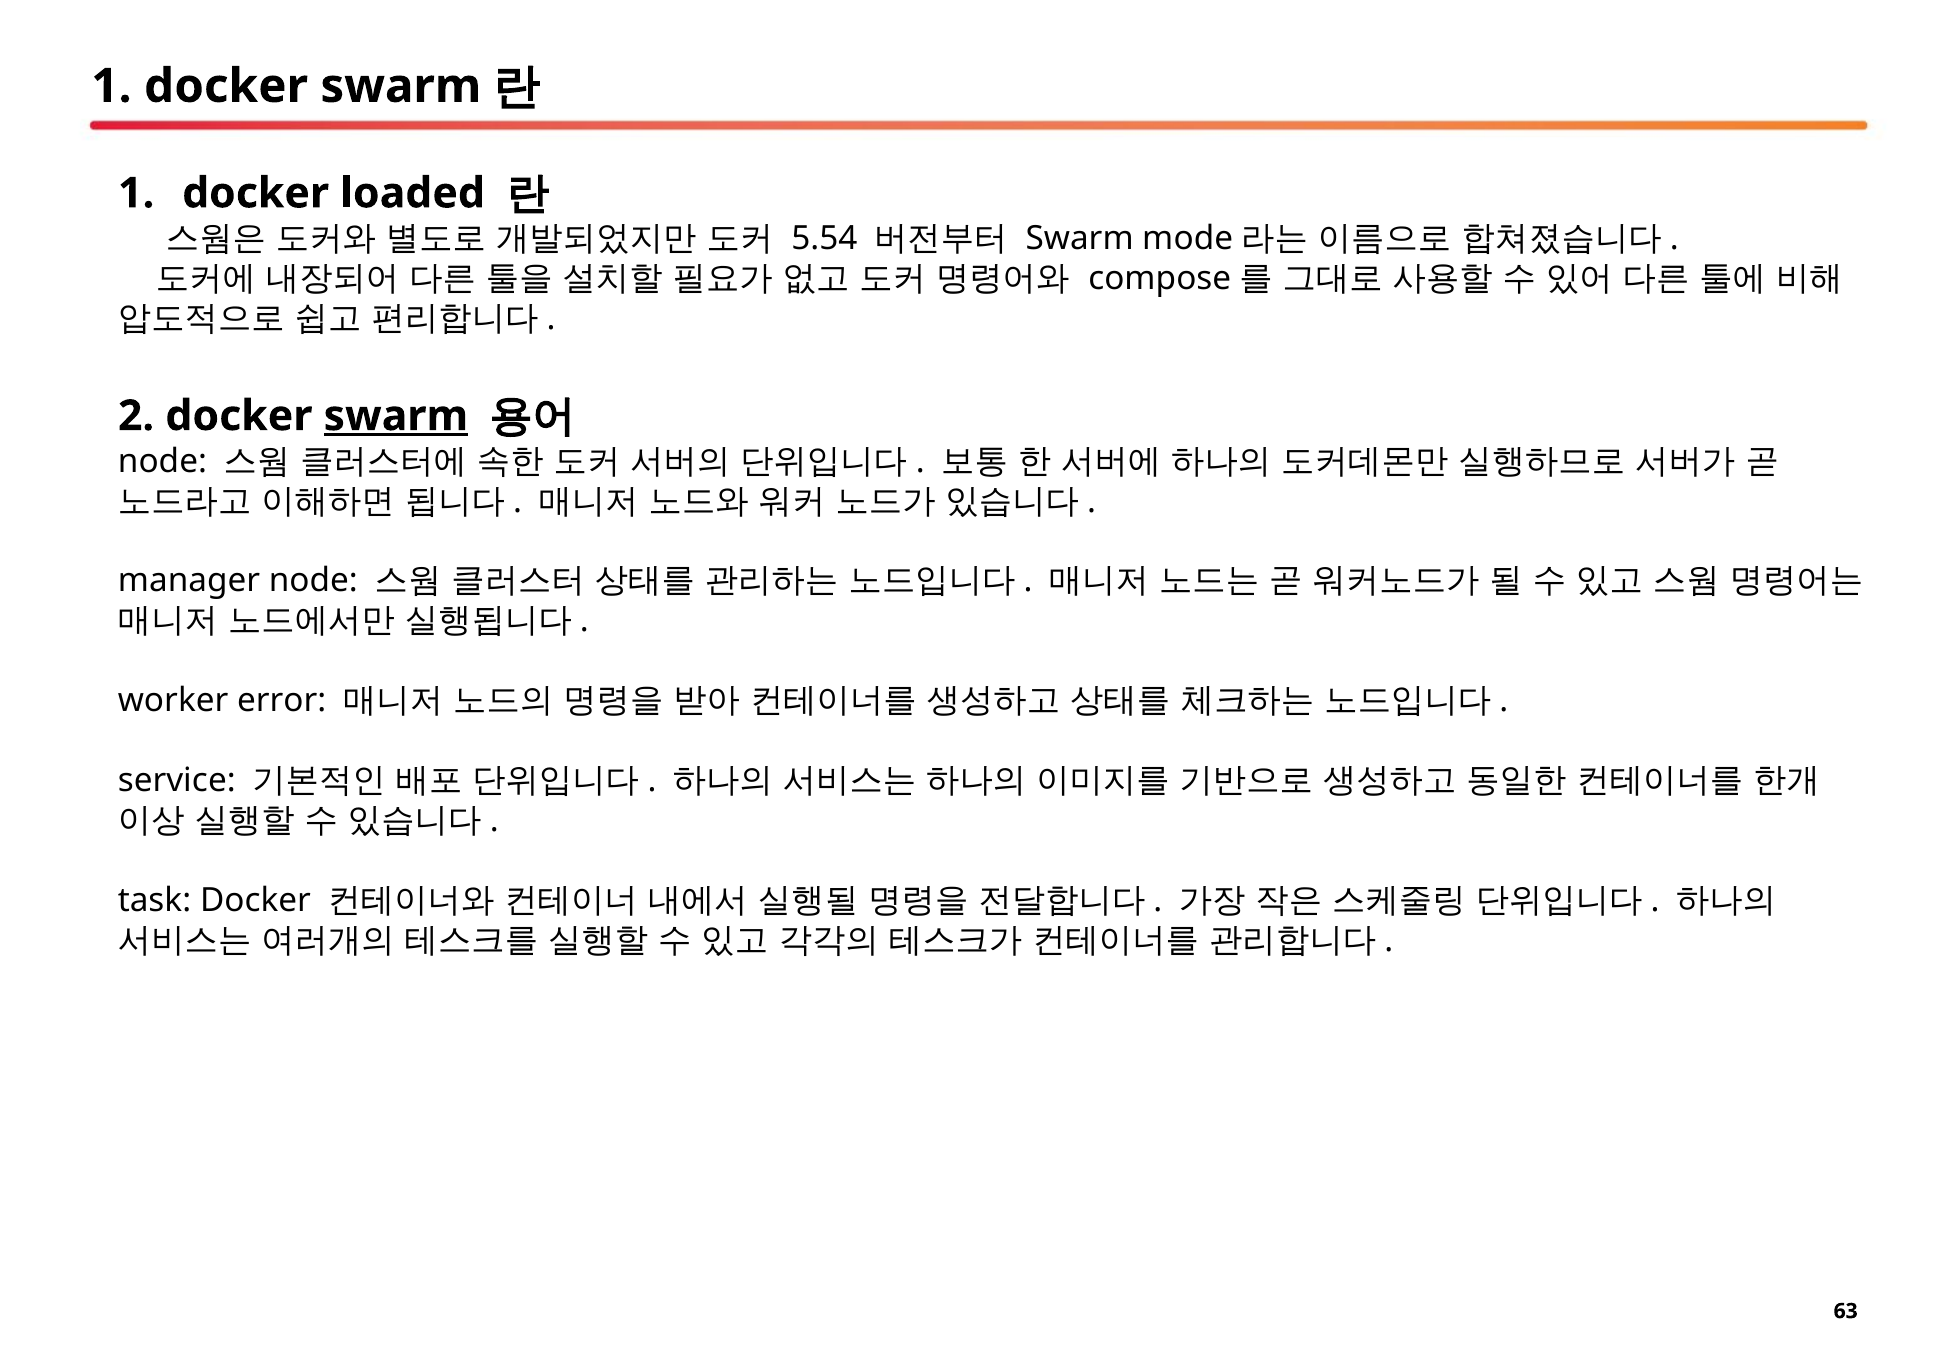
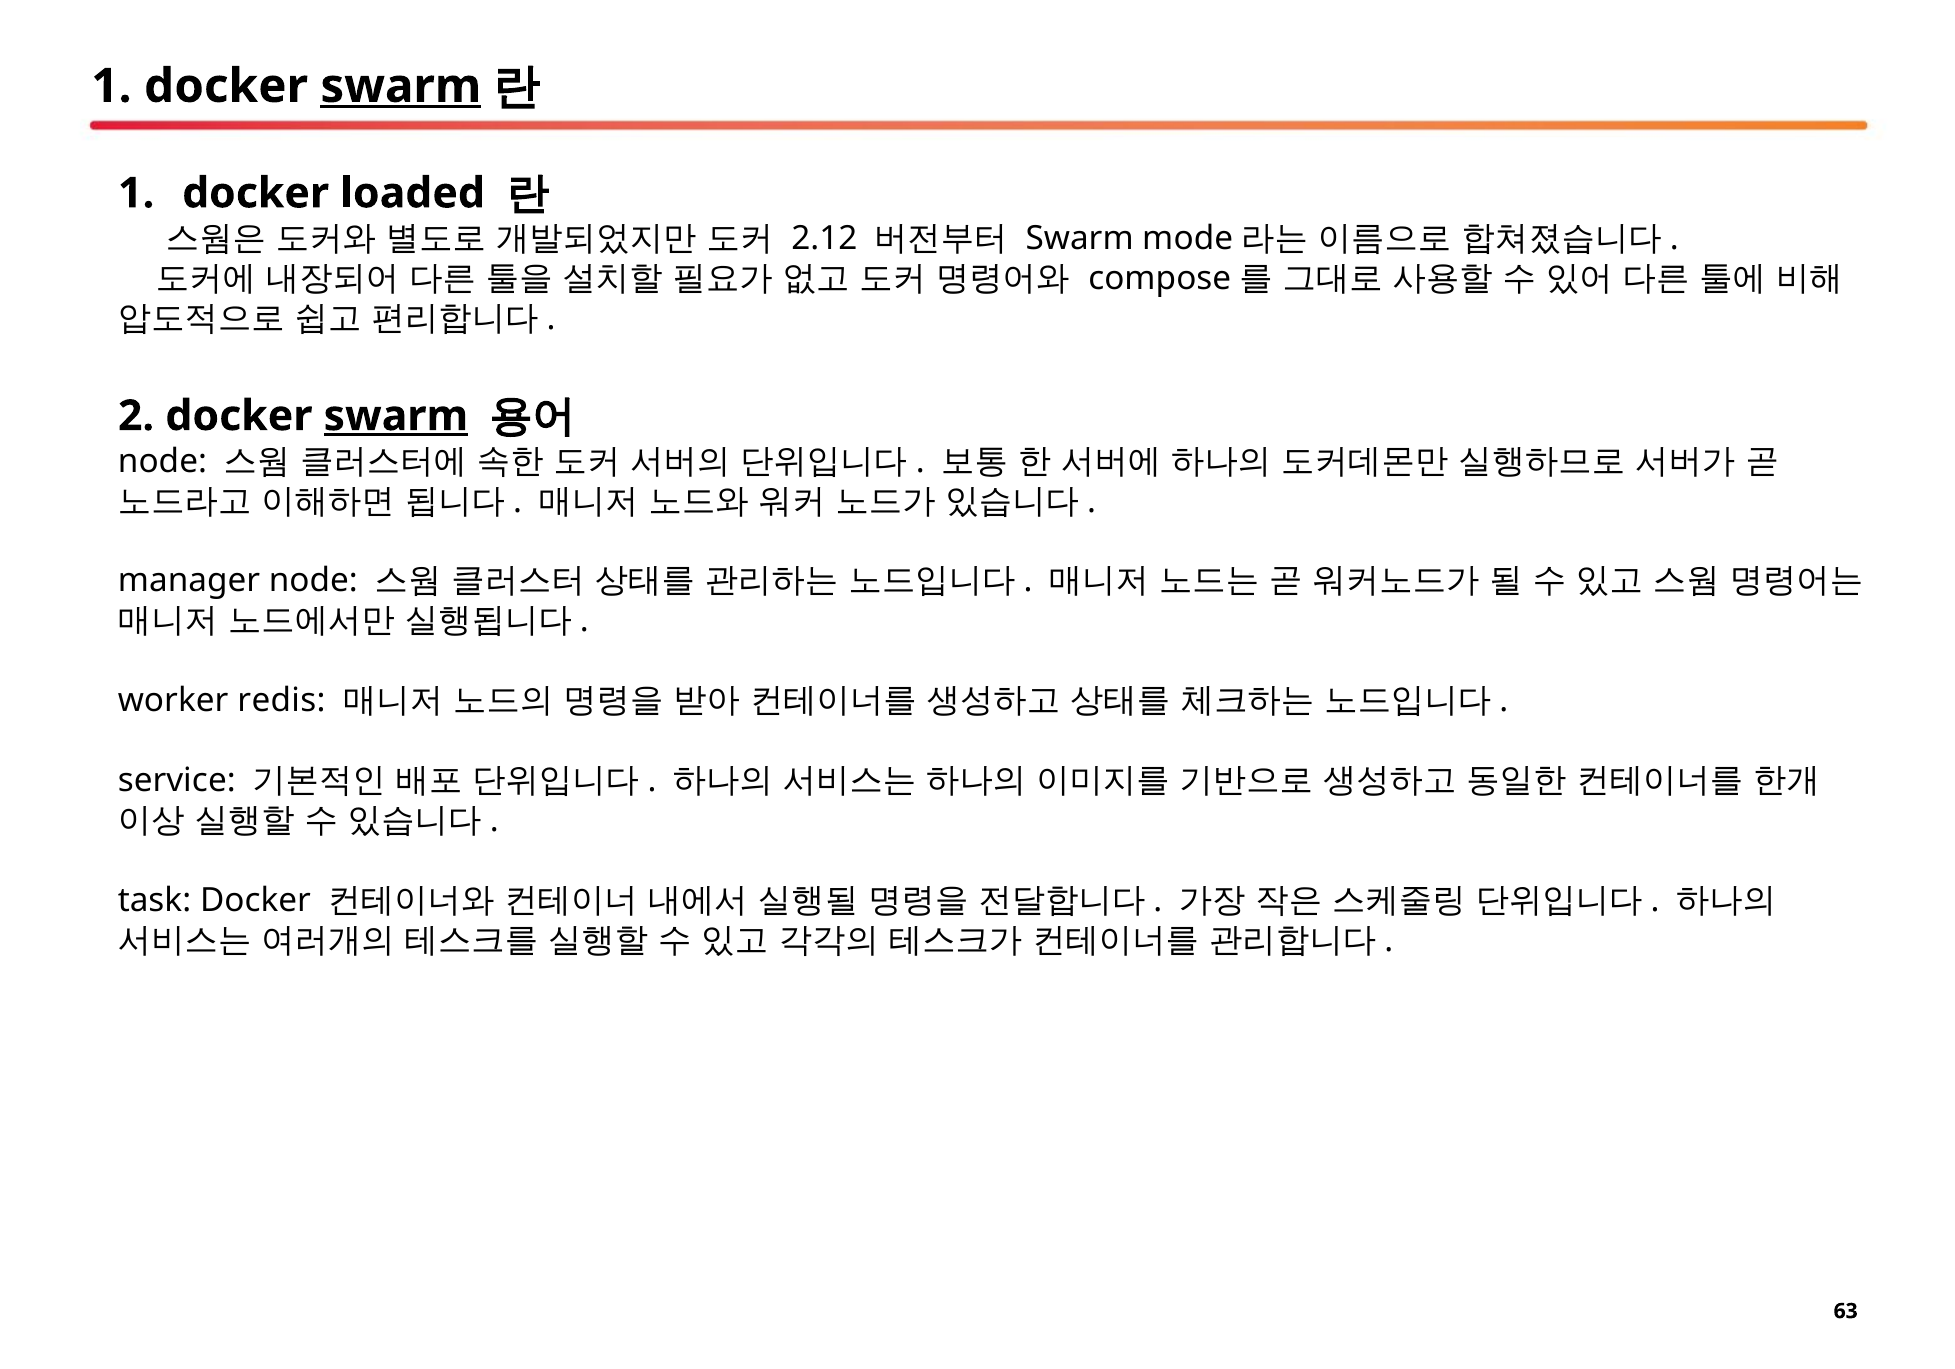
swarm underline: none -> present (401, 86)
5.54: 5.54 -> 2.12 (824, 238)
error: error -> redis (282, 701)
